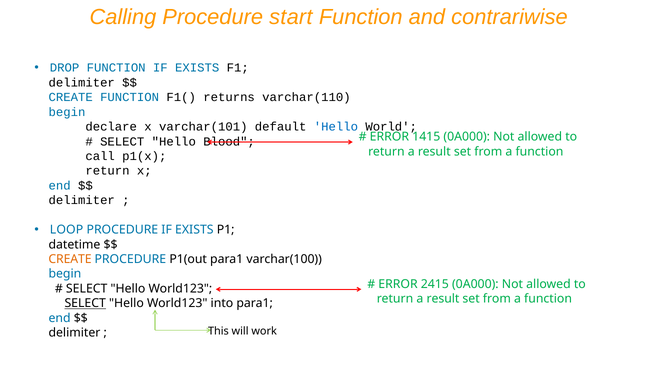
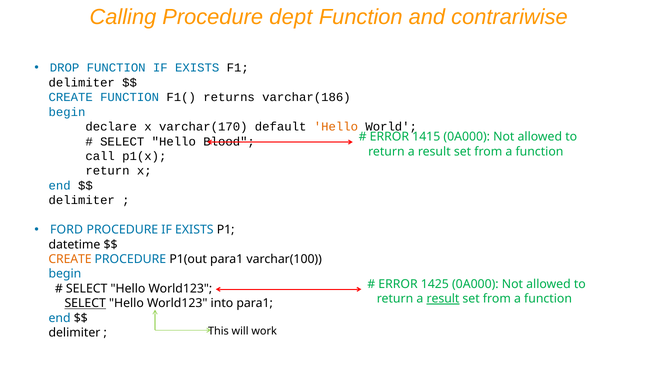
start: start -> dept (291, 17)
varchar(110: varchar(110 -> varchar(186 (306, 97)
varchar(101: varchar(101 -> varchar(170 (203, 127)
Hello colour: blue -> orange (336, 127)
LOOP: LOOP -> FORD (67, 230)
2415: 2415 -> 1425 (435, 284)
result underline: none -> present (443, 299)
